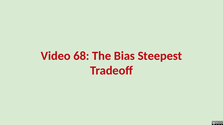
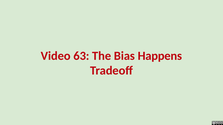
68: 68 -> 63 (81, 56)
Steepest: Steepest -> Happens (160, 56)
